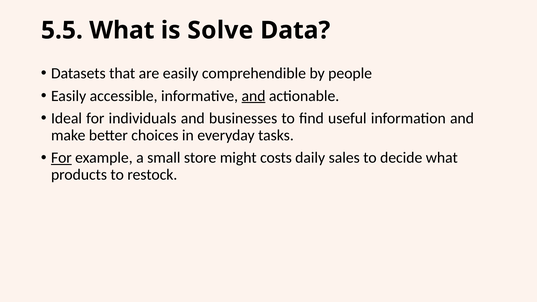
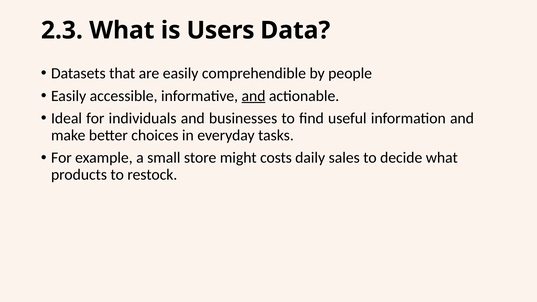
5.5: 5.5 -> 2.3 (62, 30)
Solve: Solve -> Users (221, 30)
For underline: present -> none (61, 158)
